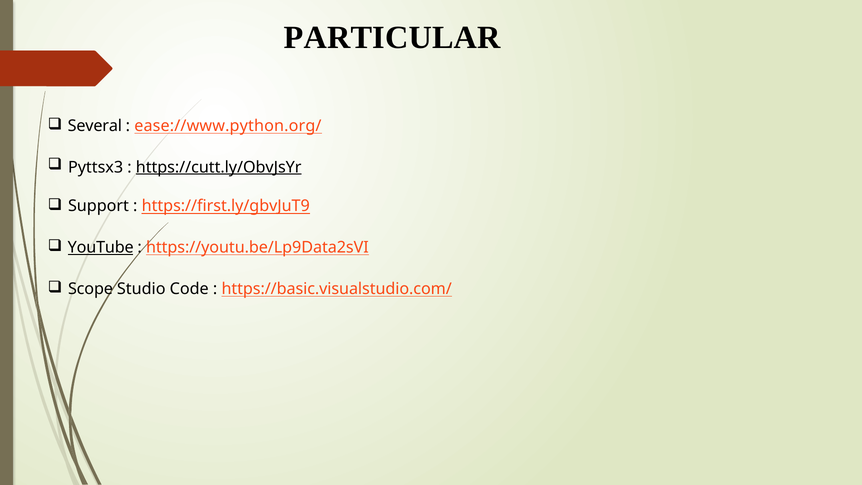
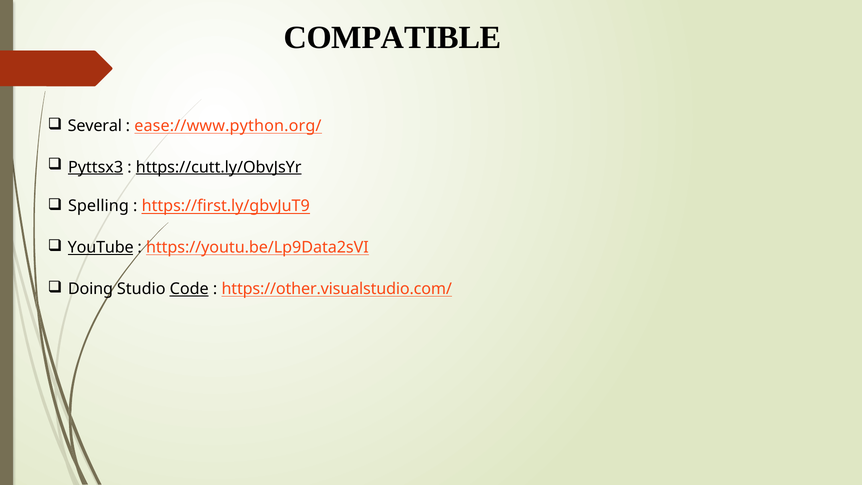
PARTICULAR: PARTICULAR -> COMPATIBLE (393, 37)
Pyttsx3 underline: none -> present (96, 167)
Support: Support -> Spelling (98, 206)
Scope: Scope -> Doing (90, 289)
Code underline: none -> present (189, 289)
https://basic.visualstudio.com/: https://basic.visualstudio.com/ -> https://other.visualstudio.com/ (337, 289)
